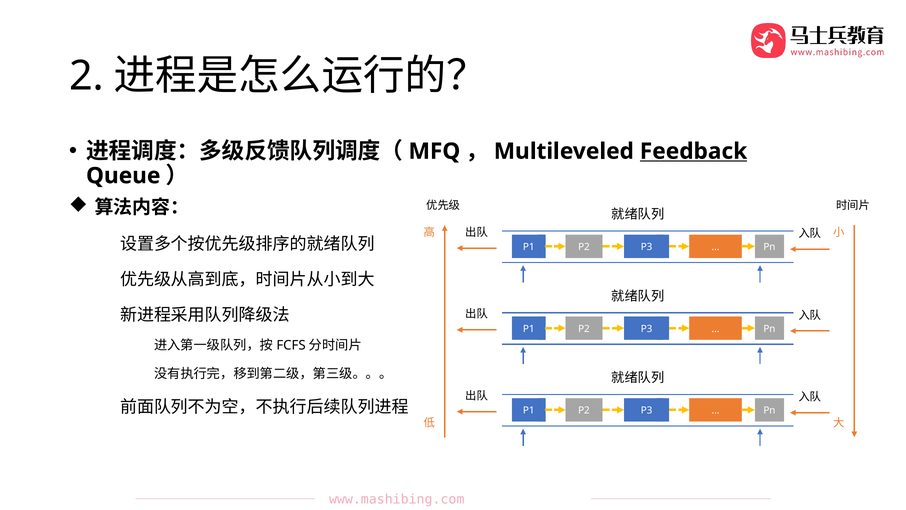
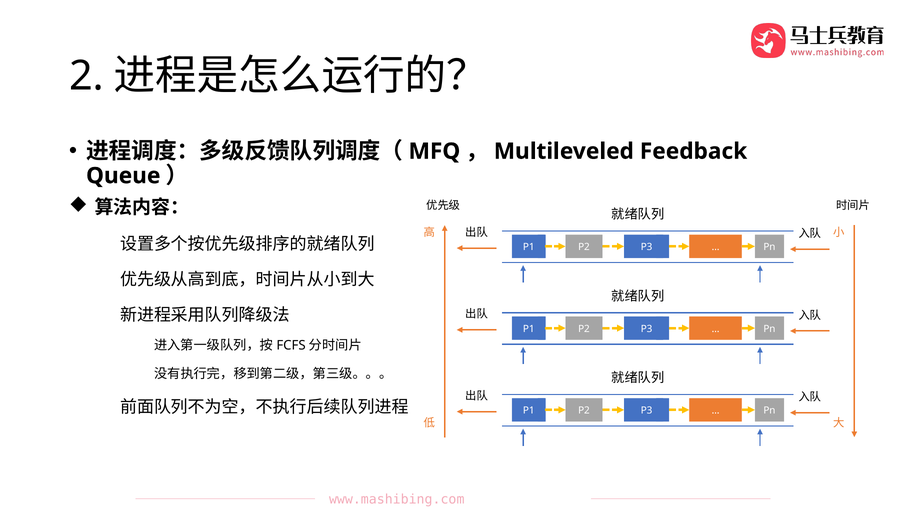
Feedback underline: present -> none (693, 151)
